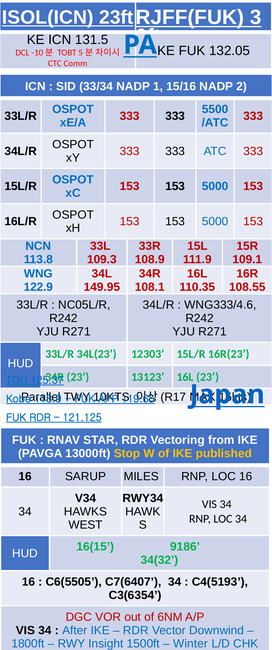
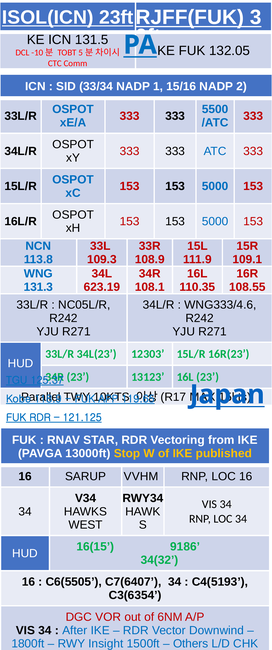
122.9: 122.9 -> 131.3 (38, 287)
149.95: 149.95 -> 623.19 (102, 287)
MILES: MILES -> VVHM (141, 477)
Winter: Winter -> Others (191, 644)
